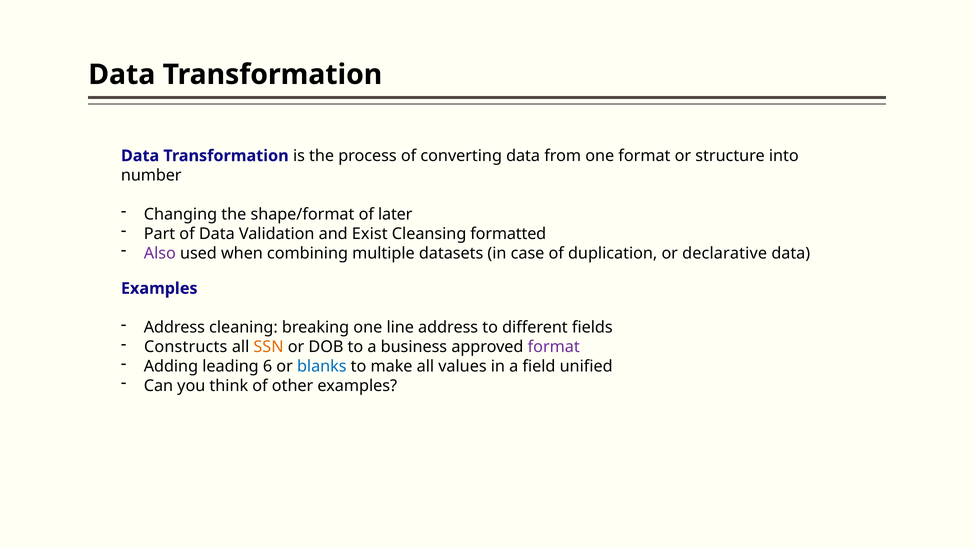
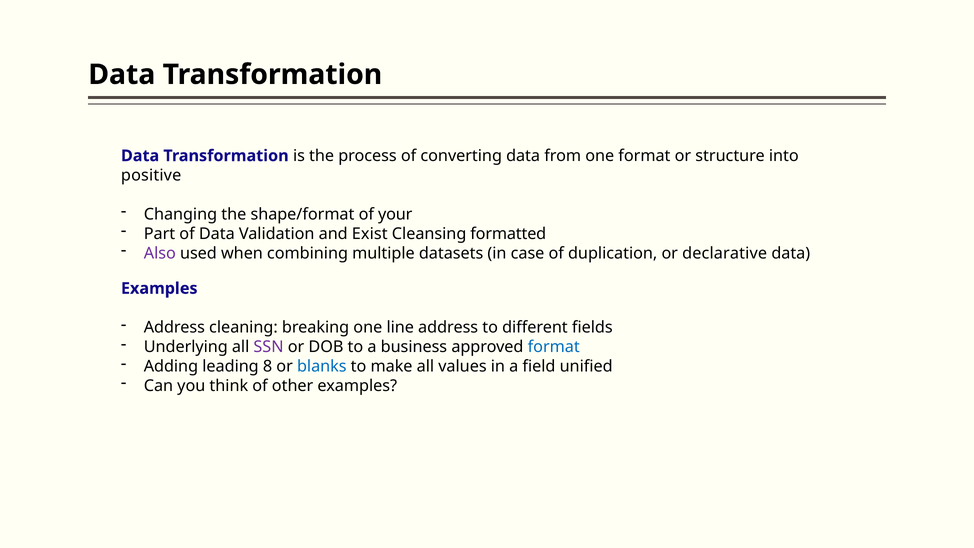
number: number -> positive (151, 175)
later: later -> your (395, 214)
Constructs: Constructs -> Underlying (186, 347)
SSN colour: orange -> purple (269, 347)
format colour: purple -> blue (554, 347)
6: 6 -> 8 (268, 366)
